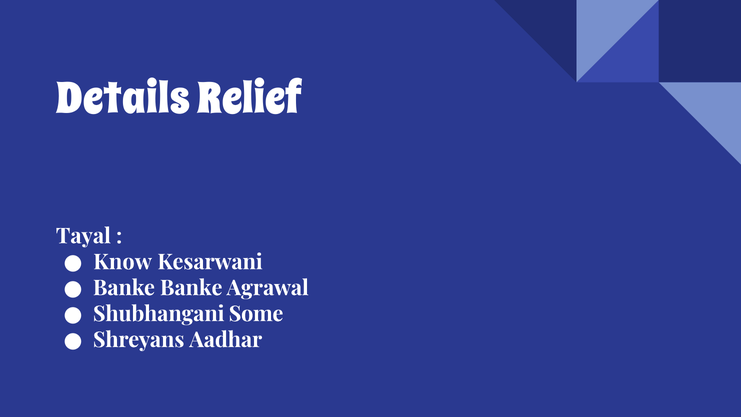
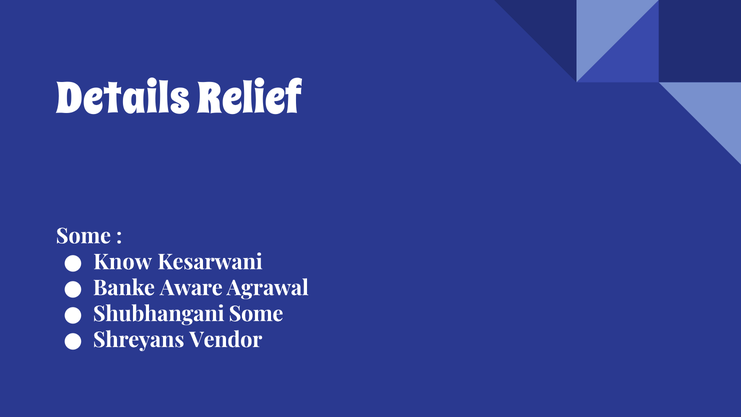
Tayal: Tayal -> Some (83, 236)
Banke Banke: Banke -> Aware (191, 288)
Aadhar: Aadhar -> Vendor (226, 340)
